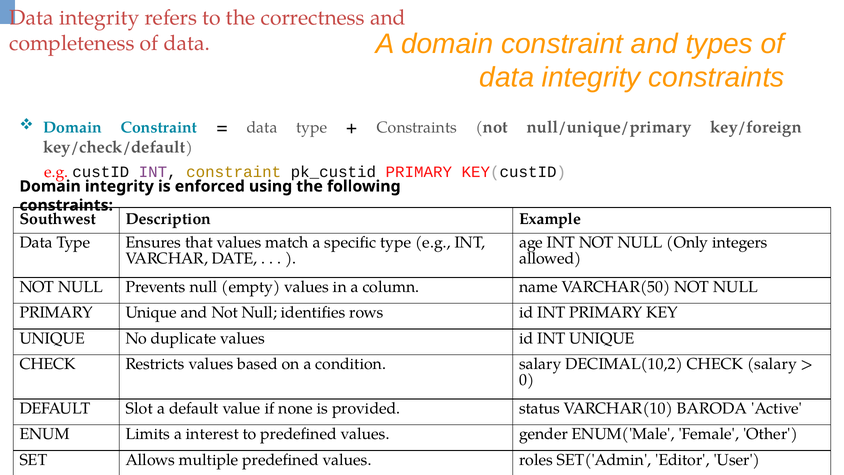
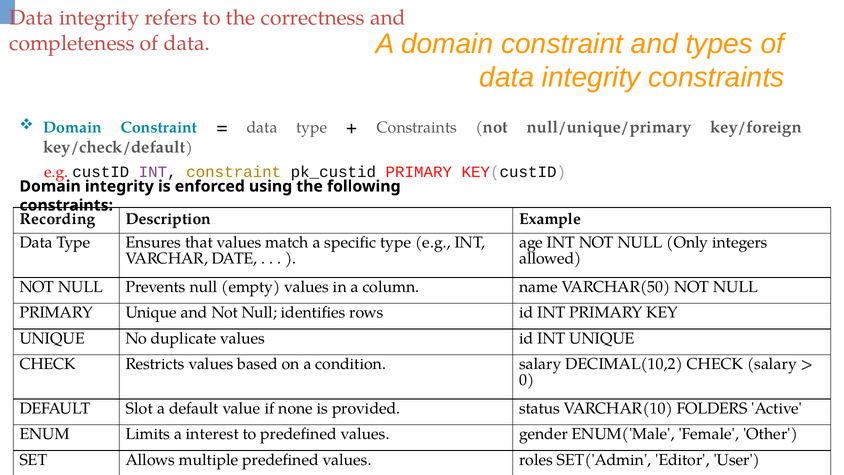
Southwest: Southwest -> Recording (58, 219)
BARODA: BARODA -> FOLDERS (712, 408)
